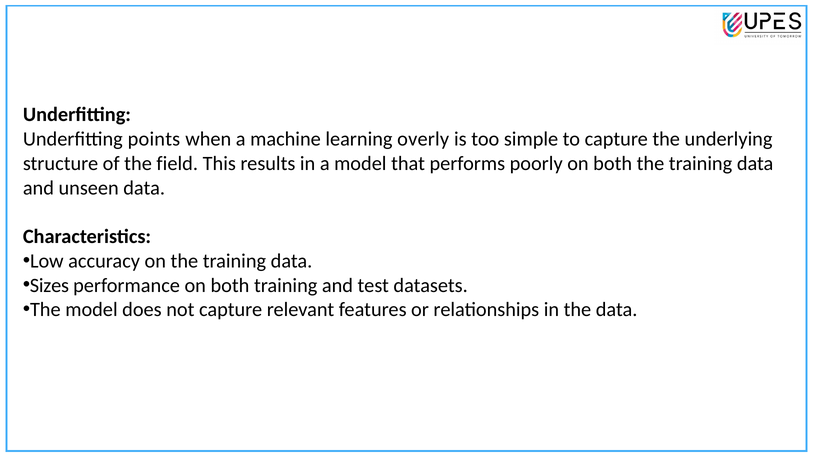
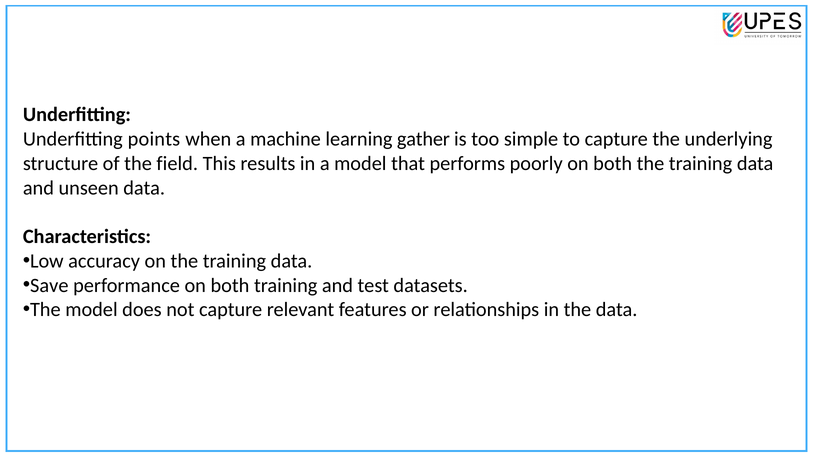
overly: overly -> gather (423, 139)
Sizes: Sizes -> Save (49, 286)
